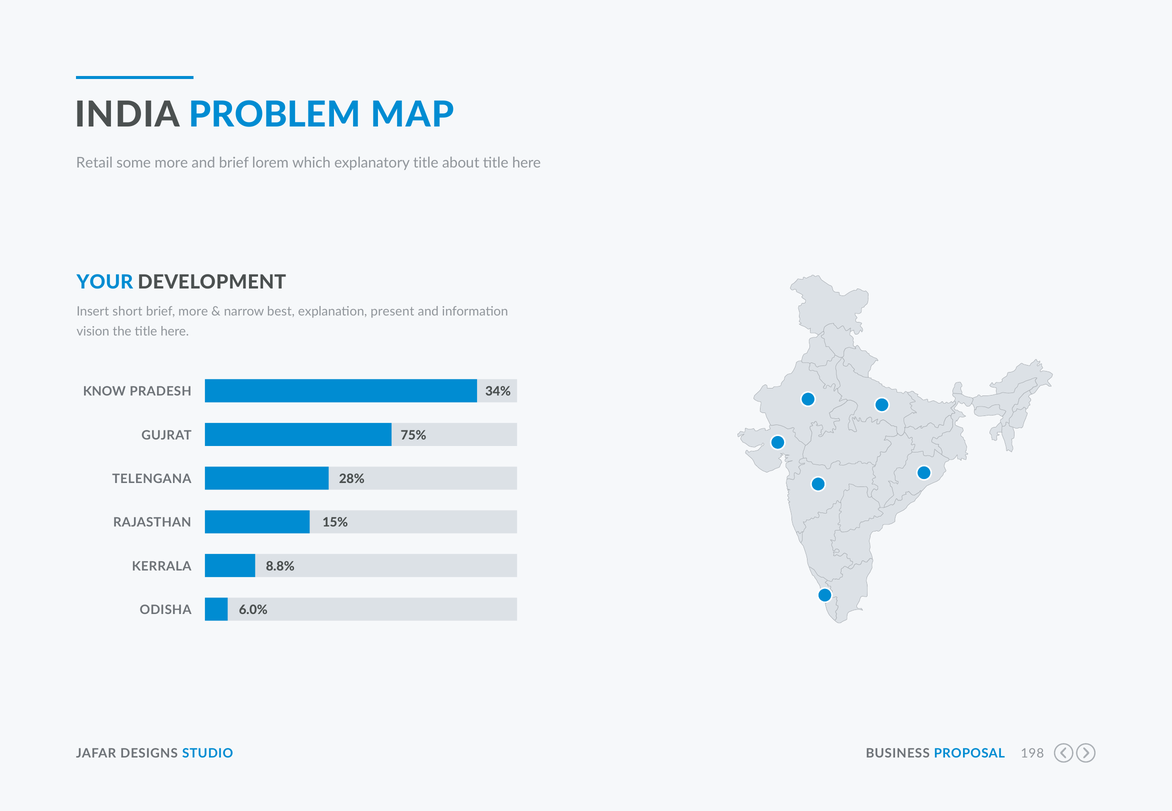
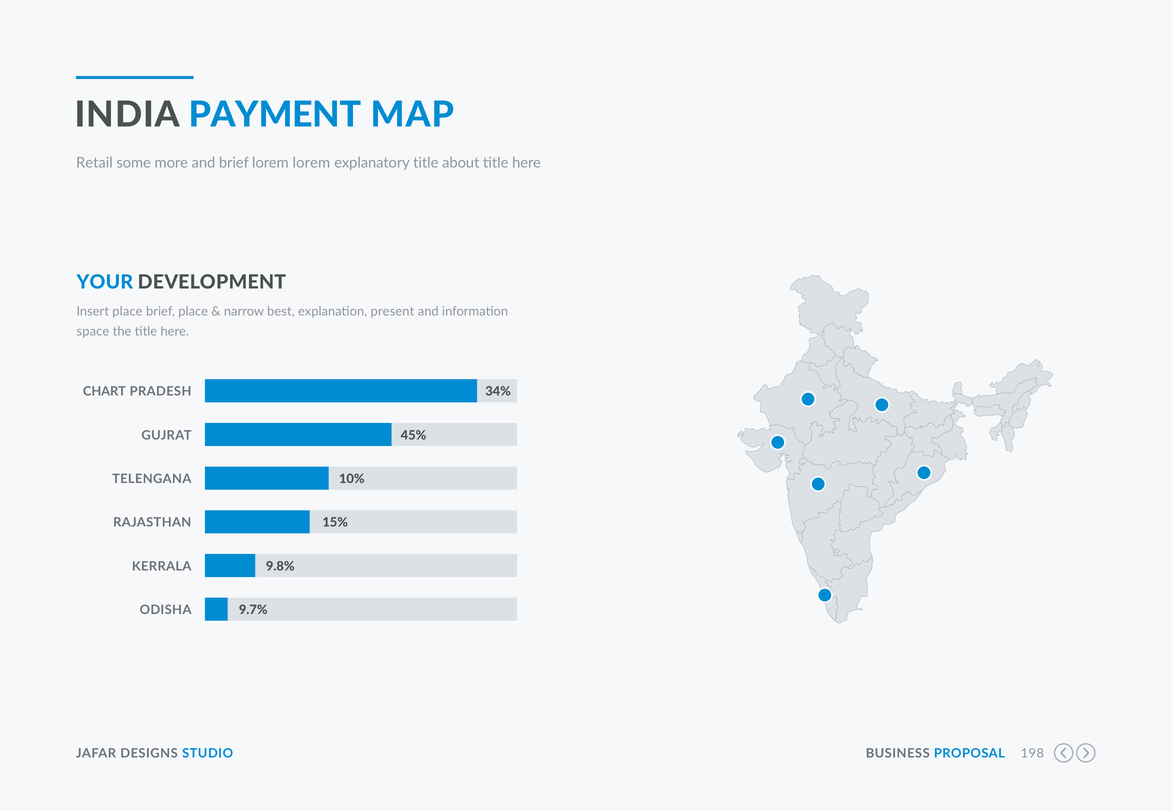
PROBLEM: PROBLEM -> PAYMENT (275, 115)
lorem which: which -> lorem (311, 163)
Insert short: short -> place (127, 312)
brief more: more -> place (193, 312)
vision: vision -> space (93, 332)
KNOW: KNOW -> CHART (104, 392)
75%: 75% -> 45% (414, 436)
28%: 28% -> 10% (352, 479)
8.8%: 8.8% -> 9.8% (280, 567)
6.0%: 6.0% -> 9.7% (253, 610)
